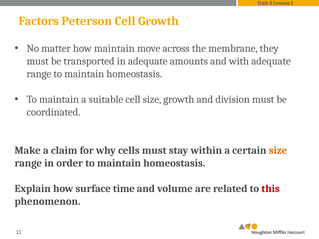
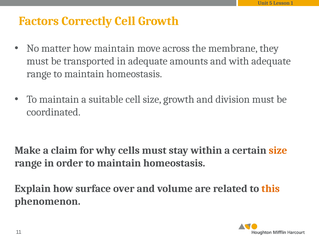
Peterson: Peterson -> Correctly (87, 21)
time: time -> over (124, 189)
this colour: red -> orange (271, 189)
